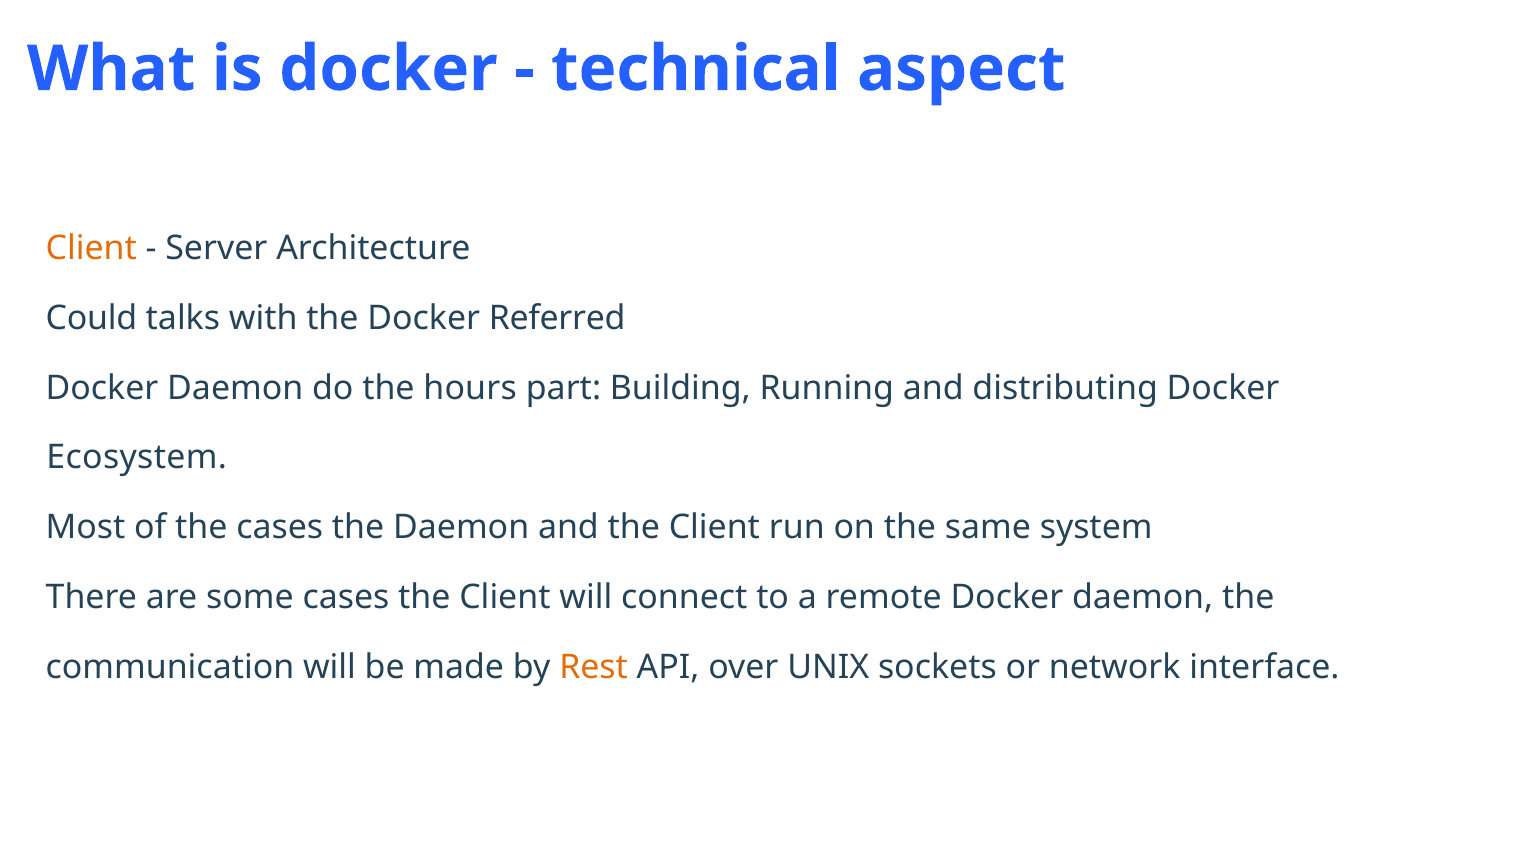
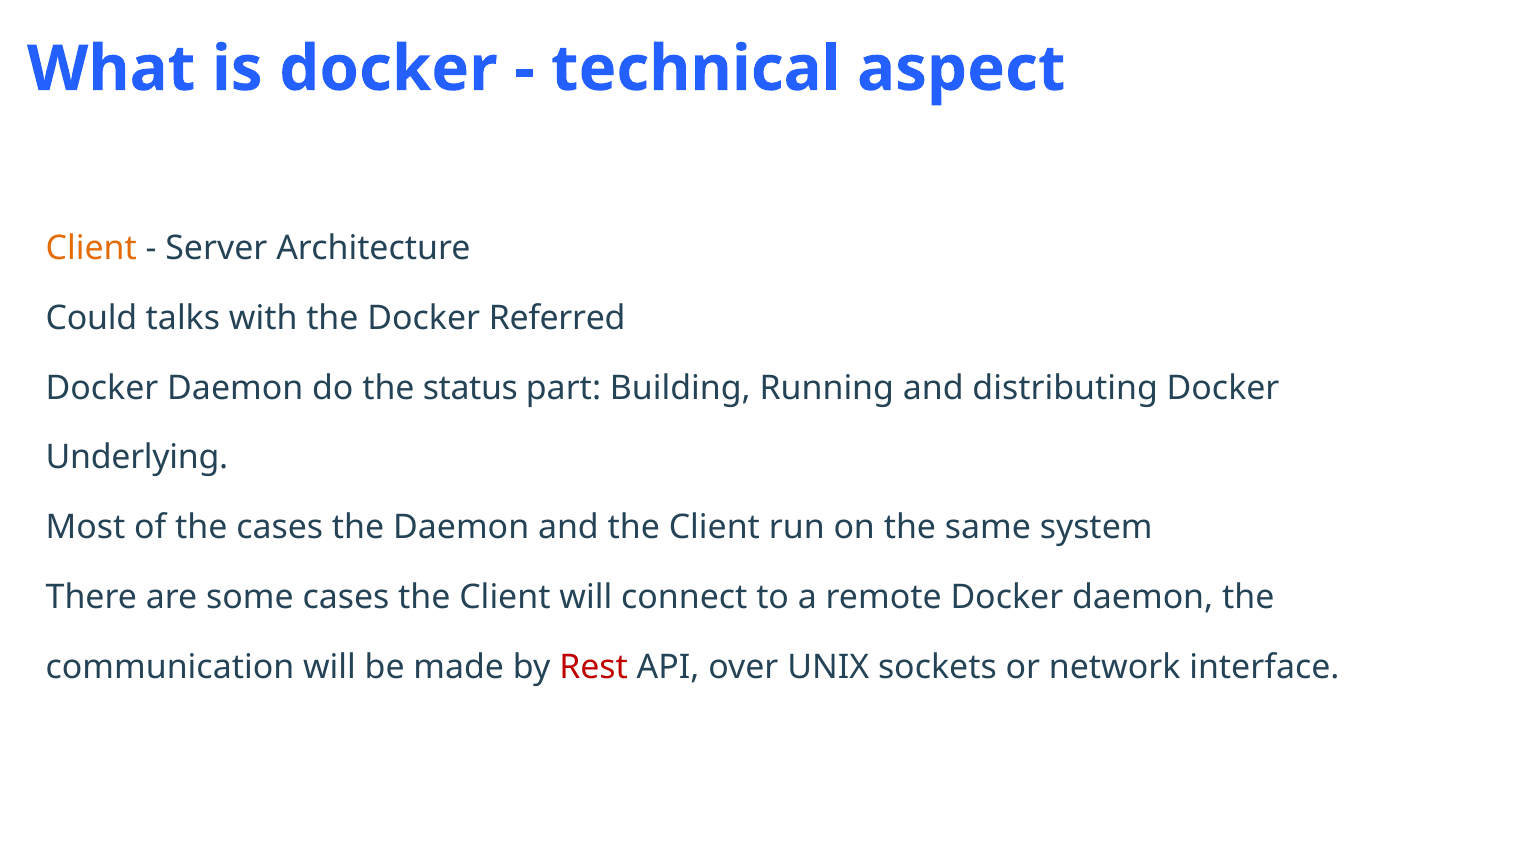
hours: hours -> status (470, 388)
Ecosystem: Ecosystem -> Underlying (137, 458)
Rest colour: orange -> red (594, 667)
